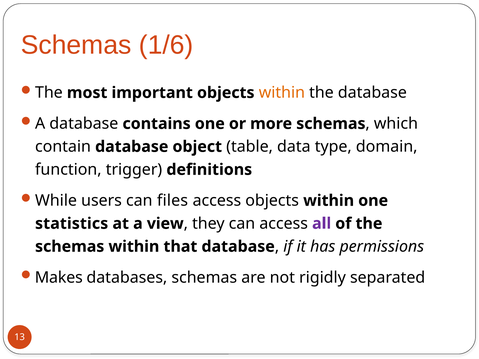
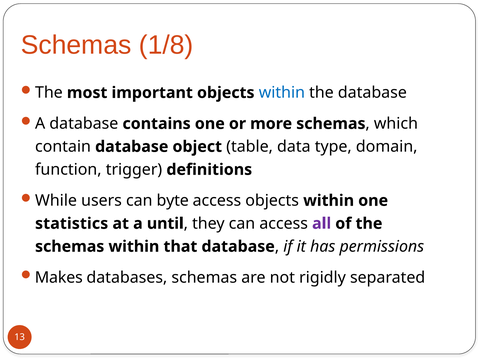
1/6: 1/6 -> 1/8 (166, 45)
within colour: orange -> blue (282, 93)
files: files -> byte (173, 201)
view: view -> until (165, 224)
